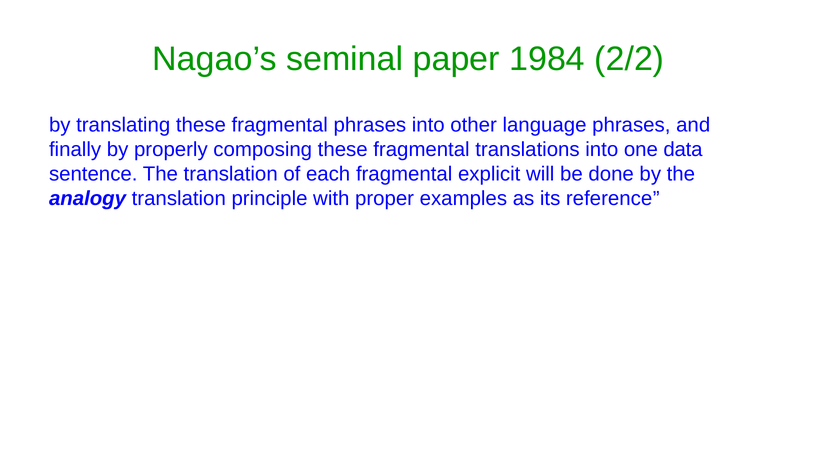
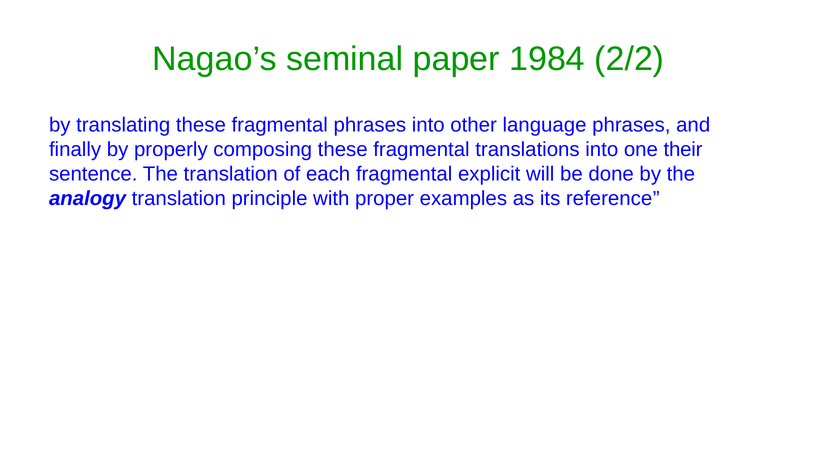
data: data -> their (683, 150)
